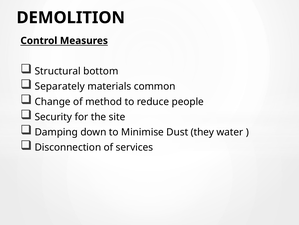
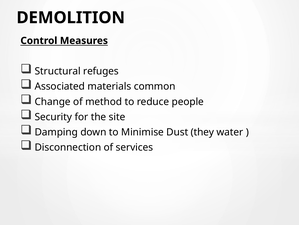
bottom: bottom -> refuges (101, 71)
Separately: Separately -> Associated (60, 86)
